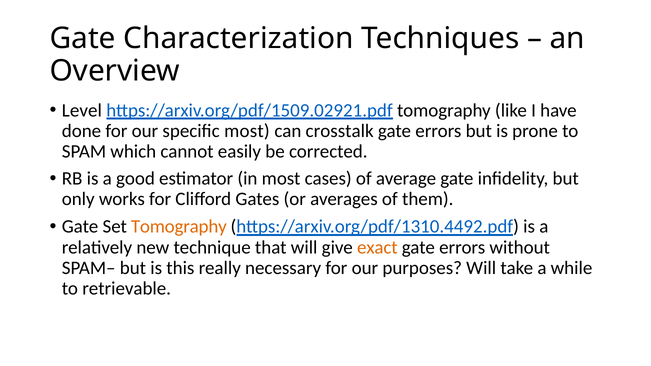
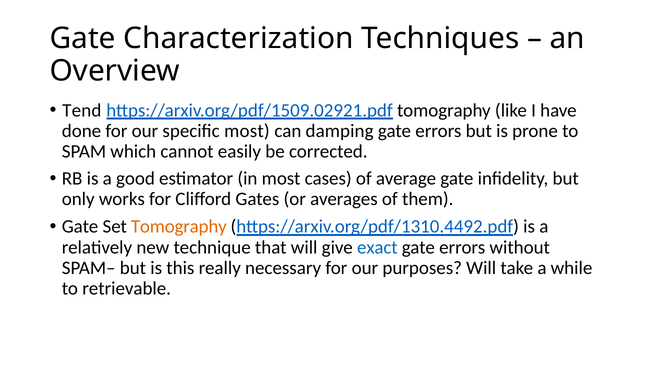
Level: Level -> Tend (82, 110)
crosstalk: crosstalk -> damping (340, 131)
exact colour: orange -> blue (377, 247)
